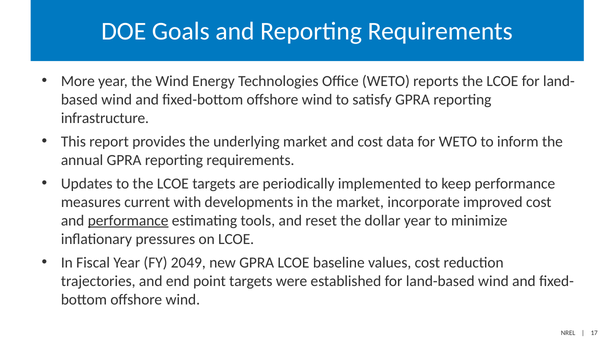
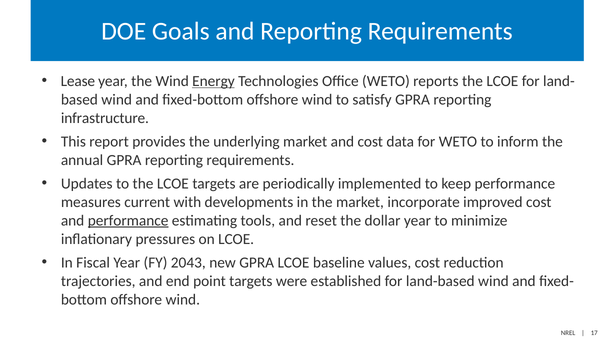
More: More -> Lease (78, 81)
Energy underline: none -> present (214, 81)
2049: 2049 -> 2043 (188, 262)
